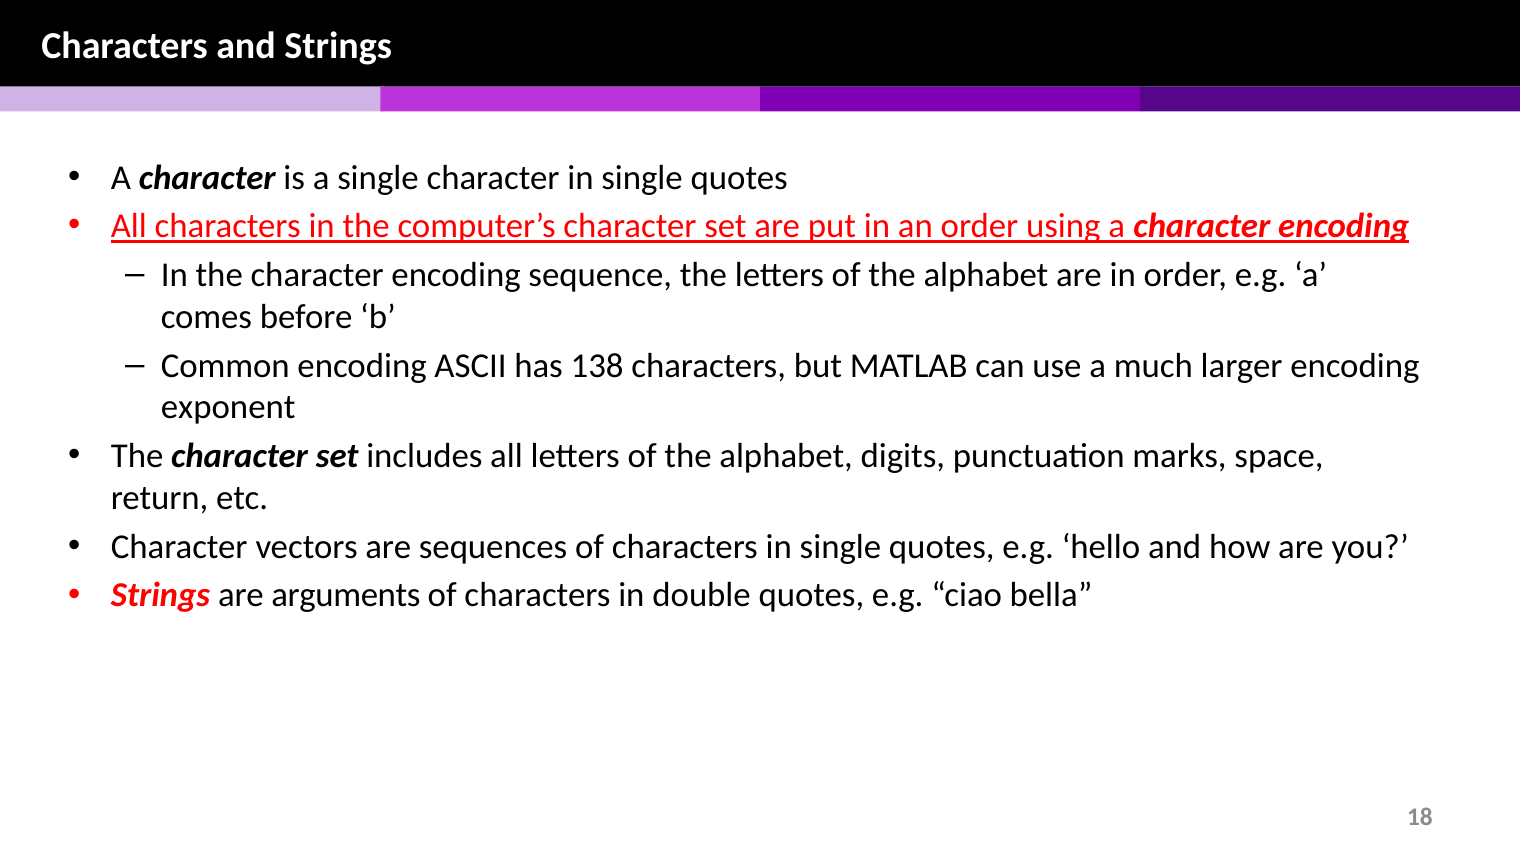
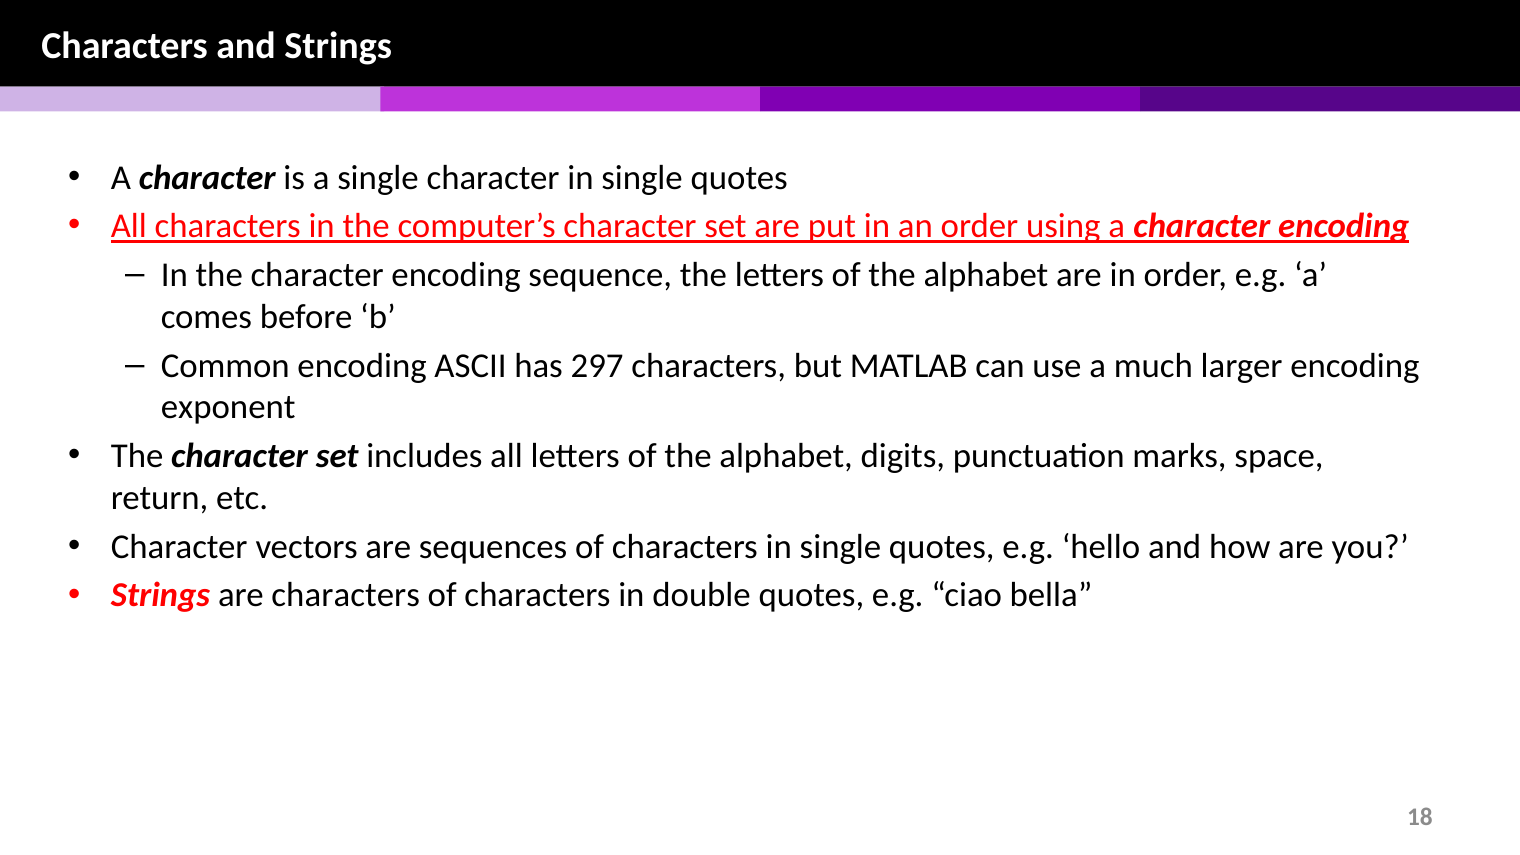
138: 138 -> 297 (597, 366)
are arguments: arguments -> characters (346, 595)
